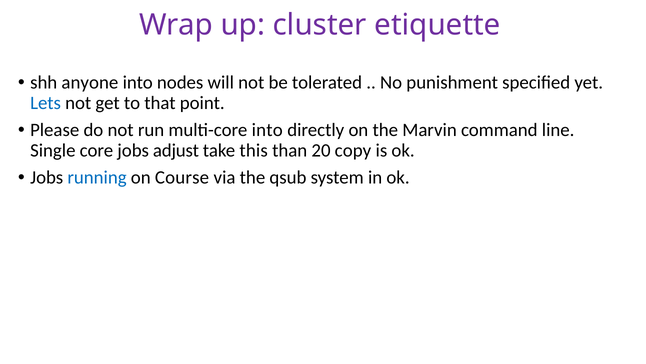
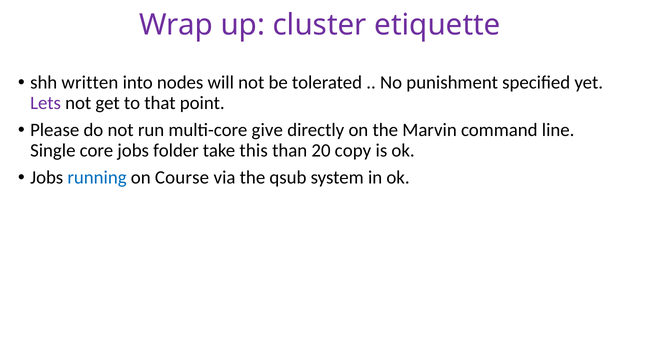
anyone: anyone -> written (90, 83)
Lets colour: blue -> purple (46, 103)
multi-core into: into -> give (267, 130)
adjust: adjust -> folder (176, 150)
